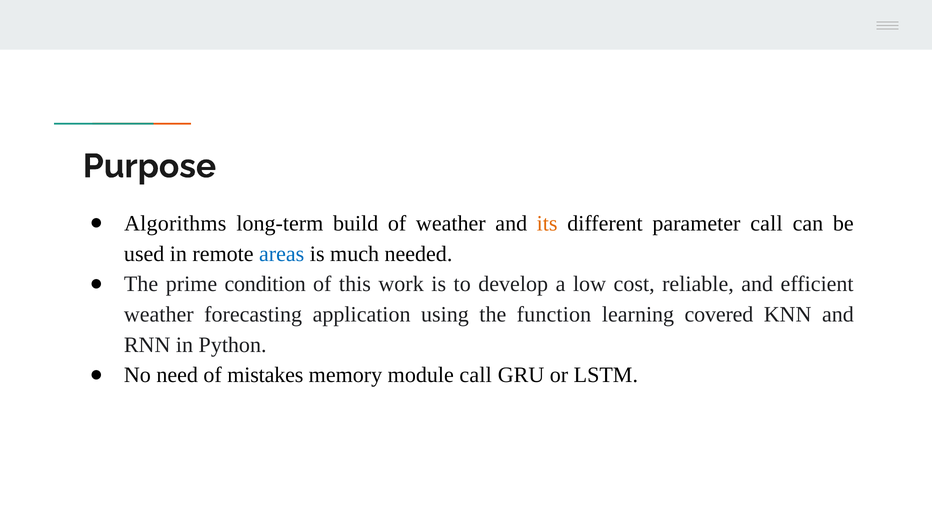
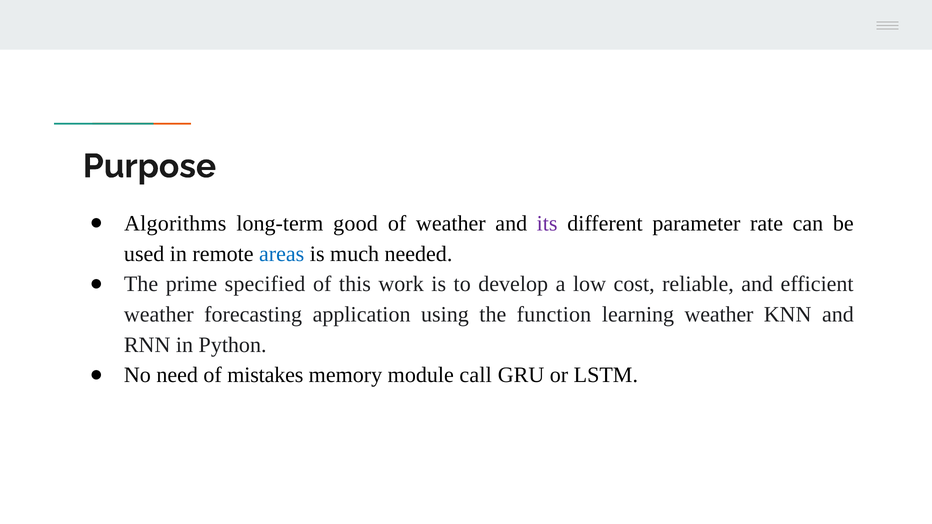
build: build -> good (356, 224)
its colour: orange -> purple (547, 224)
parameter call: call -> rate (767, 224)
condition: condition -> specified (265, 284)
learning covered: covered -> weather (719, 315)
